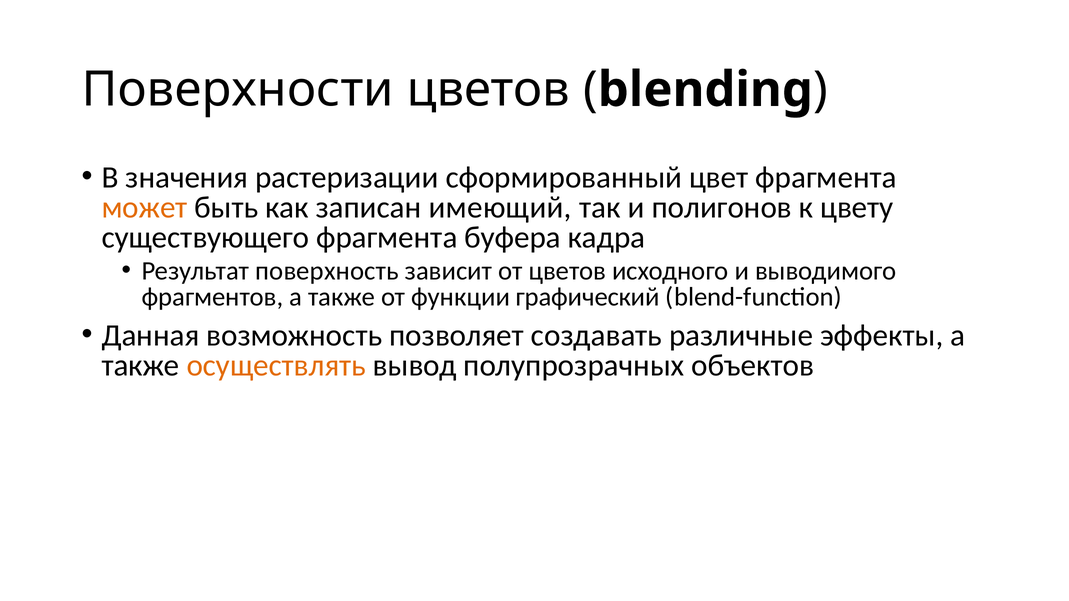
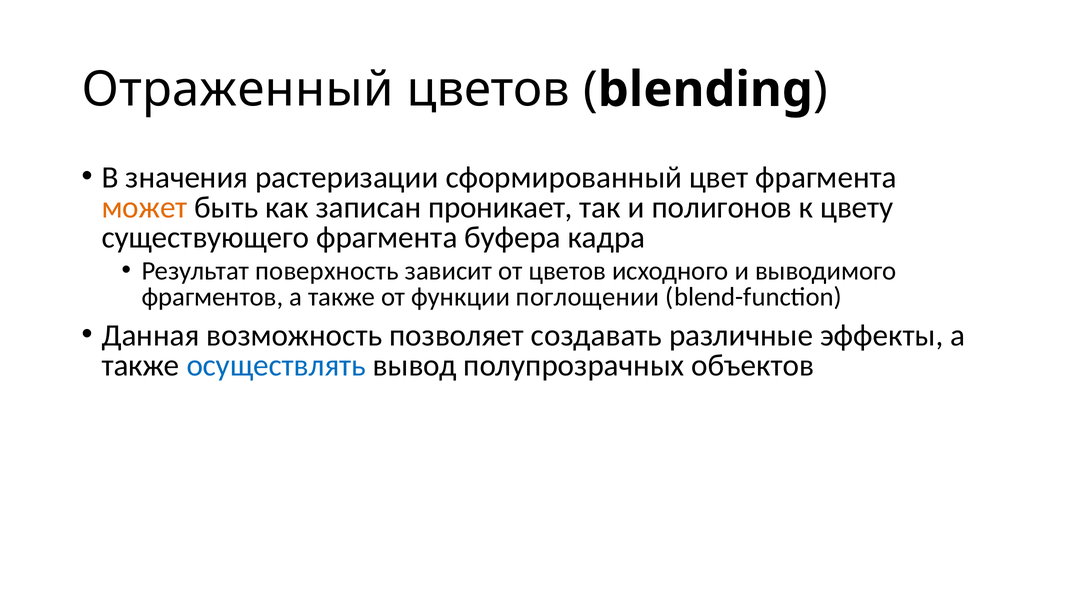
Поверхности: Поверхности -> Отраженный (238, 90)
имеющий: имеющий -> проникает (501, 208)
графический: графический -> поглощении (588, 297)
осуществлять colour: orange -> blue (276, 366)
